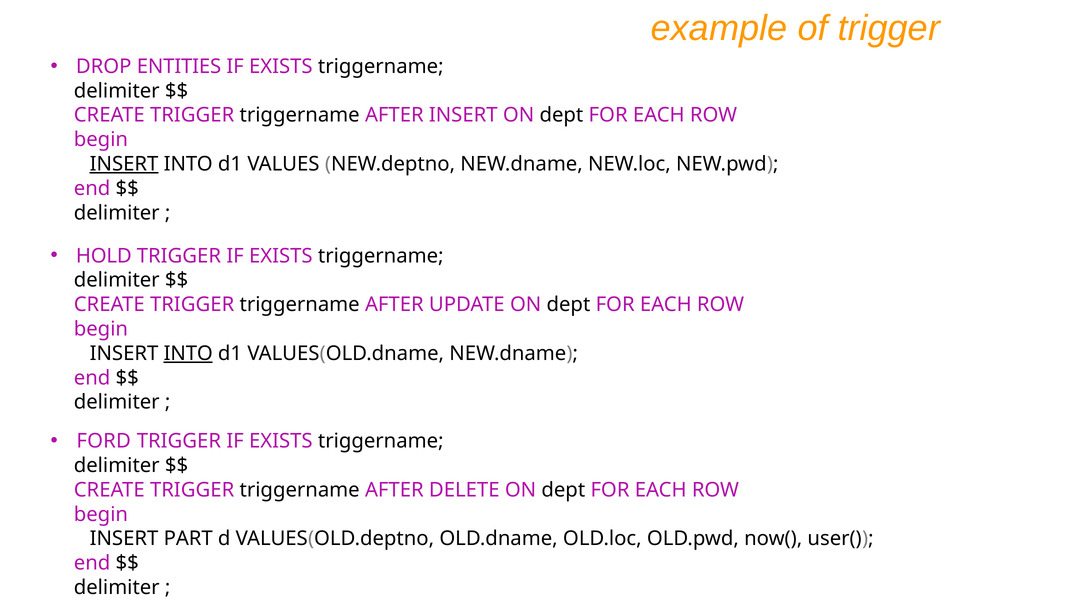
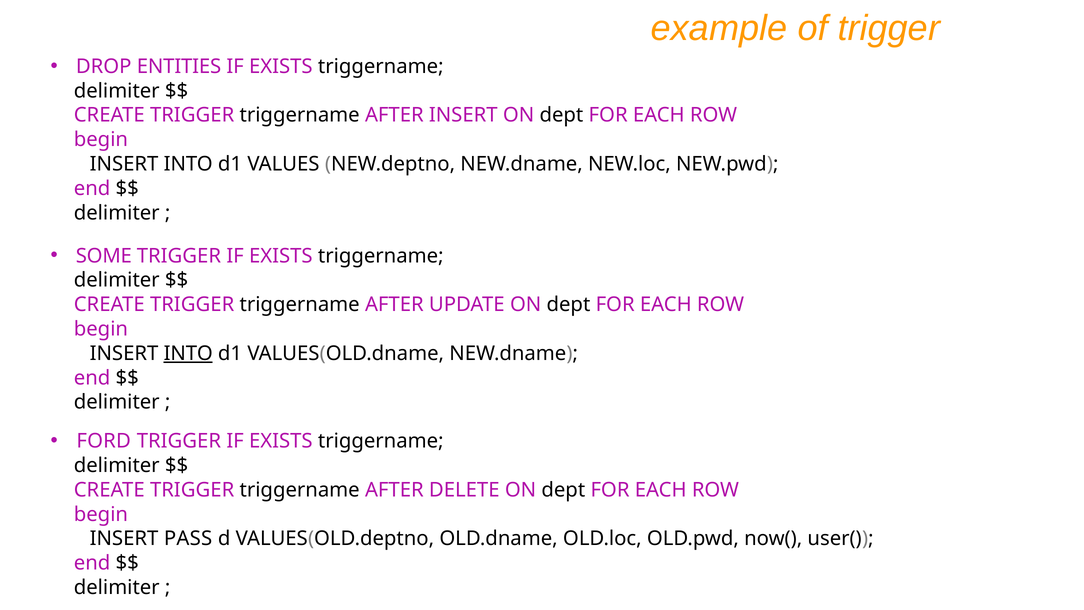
INSERT underline: present -> none (124, 164)
HOLD: HOLD -> SOME (104, 256)
PART: PART -> PASS (188, 538)
